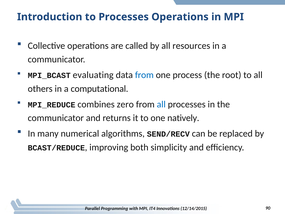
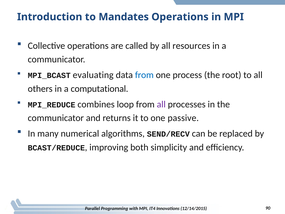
to Processes: Processes -> Mandates (124, 17)
zero: zero -> loop (125, 104)
all colour: blue -> purple (161, 104)
natively: natively -> passive (183, 118)
